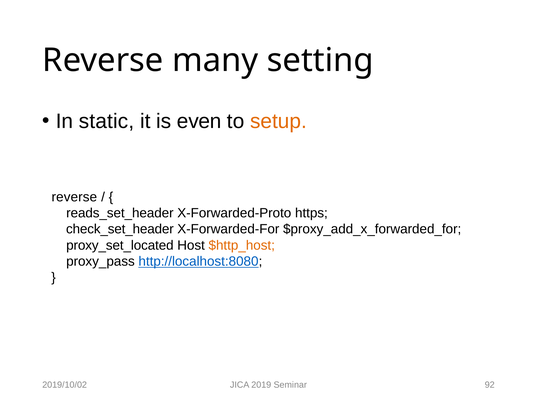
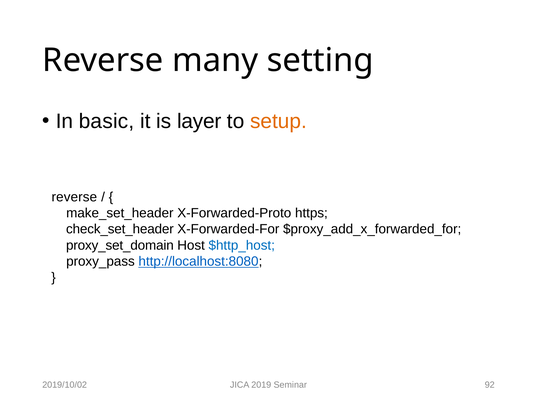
static: static -> basic (107, 121)
even: even -> layer (199, 121)
reads_set_header: reads_set_header -> make_set_header (120, 213)
proxy_set_located: proxy_set_located -> proxy_set_domain (120, 245)
$http_host colour: orange -> blue (242, 245)
